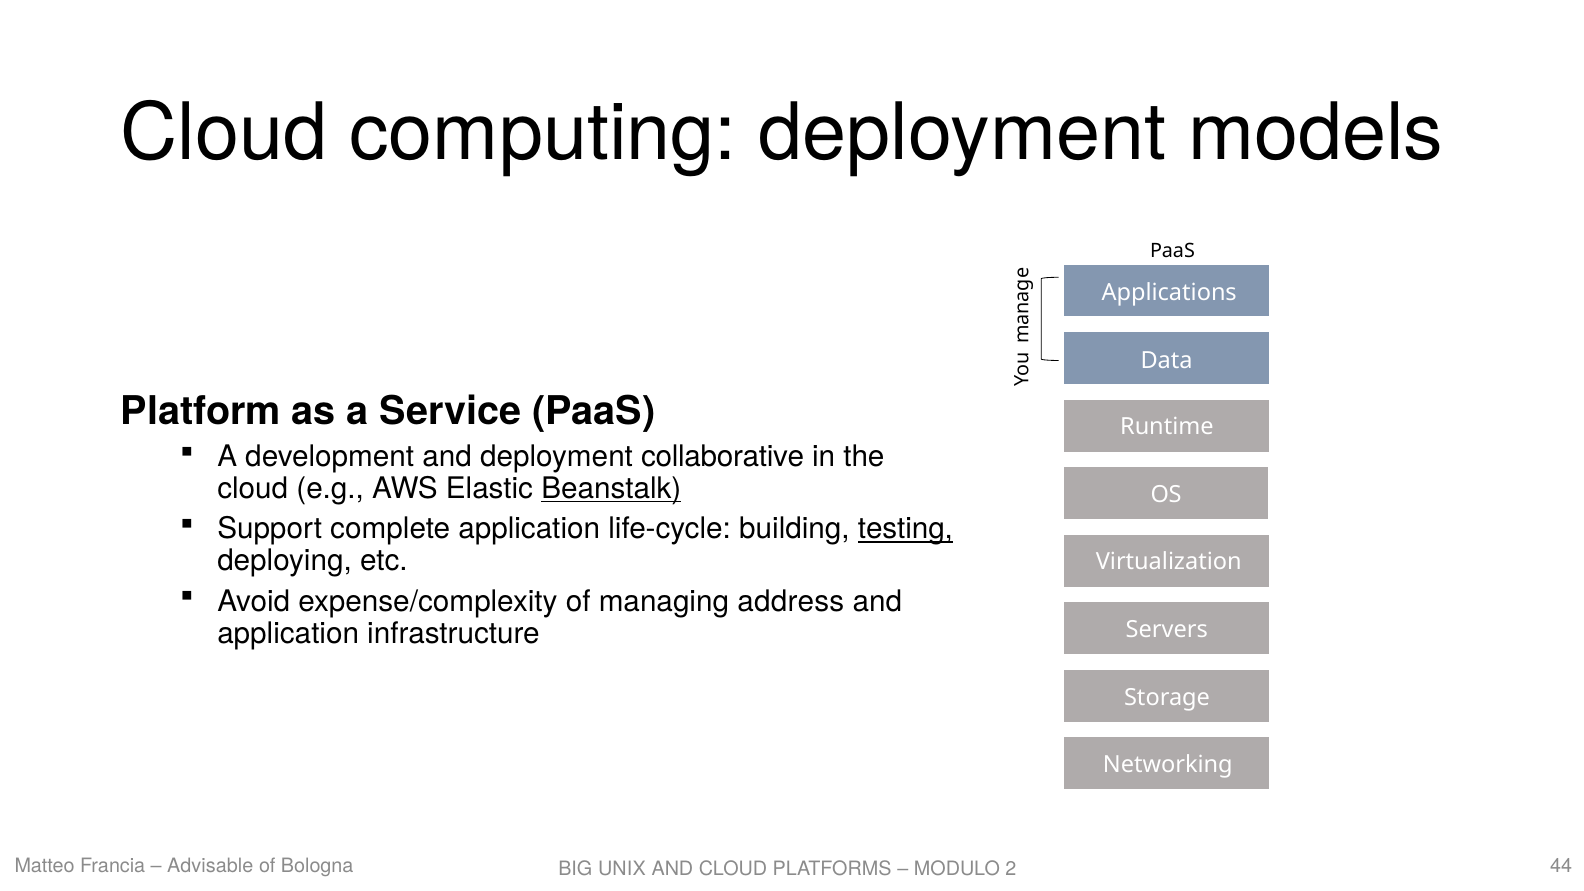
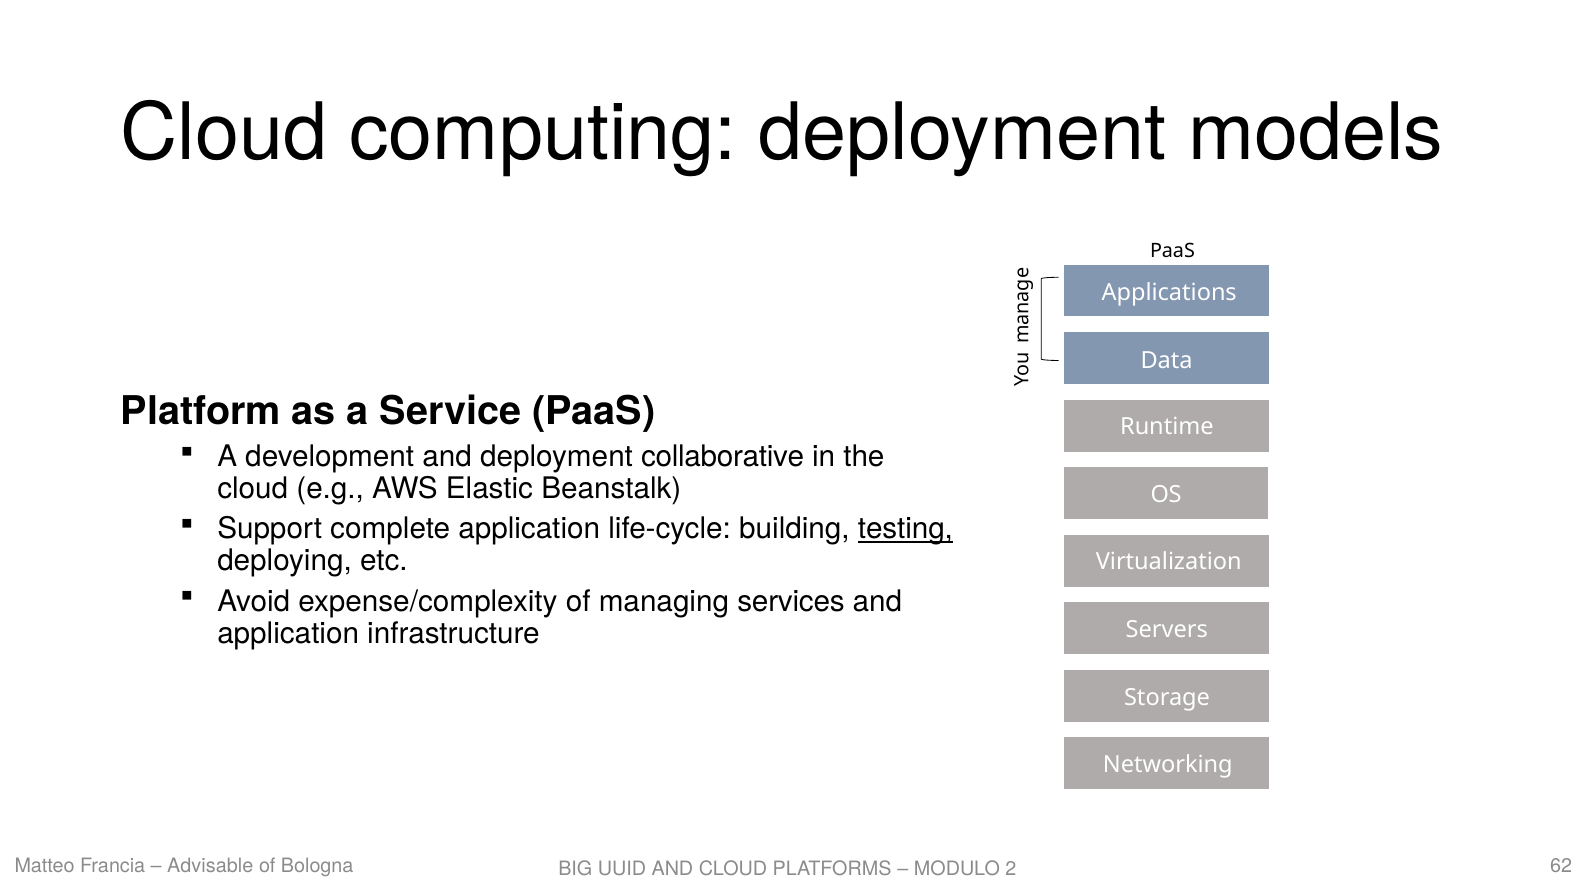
Beanstalk underline: present -> none (611, 489)
address: address -> services (791, 601)
44: 44 -> 62 (1561, 866)
UNIX: UNIX -> UUID (622, 869)
